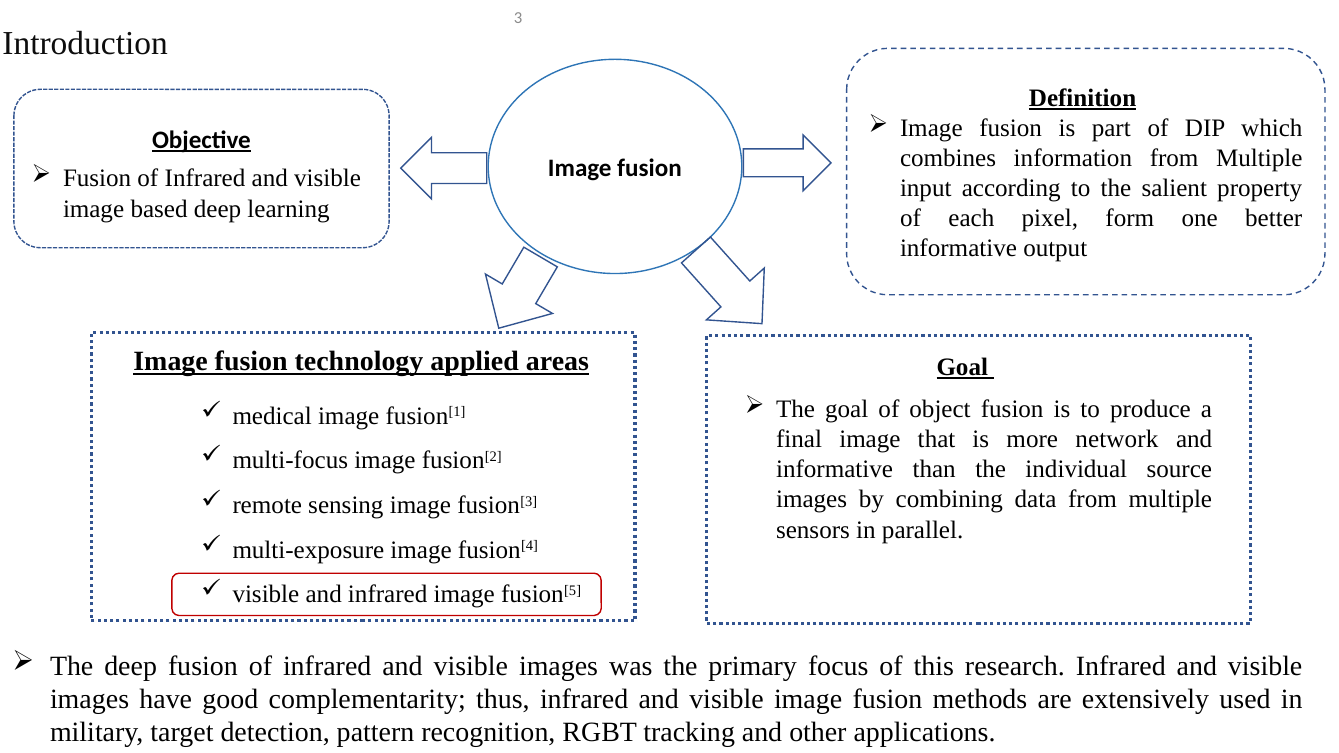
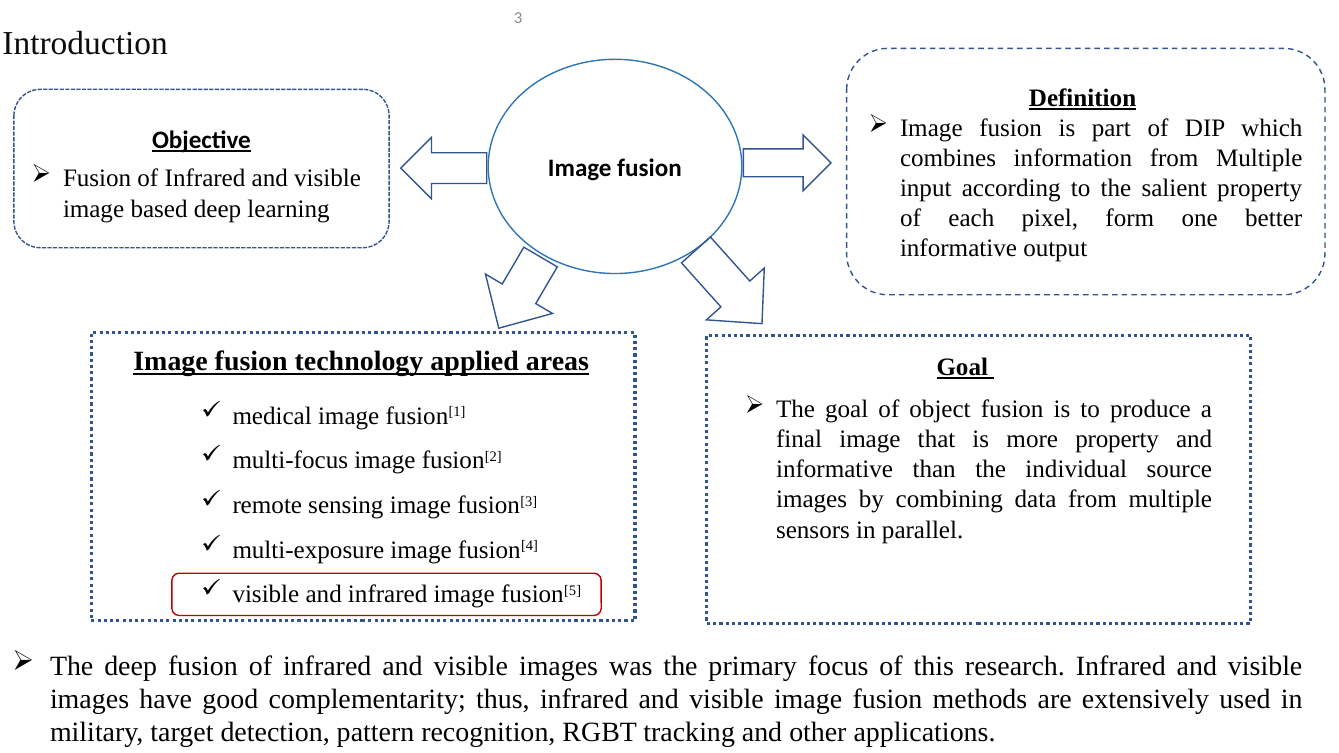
more network: network -> property (1117, 439)
